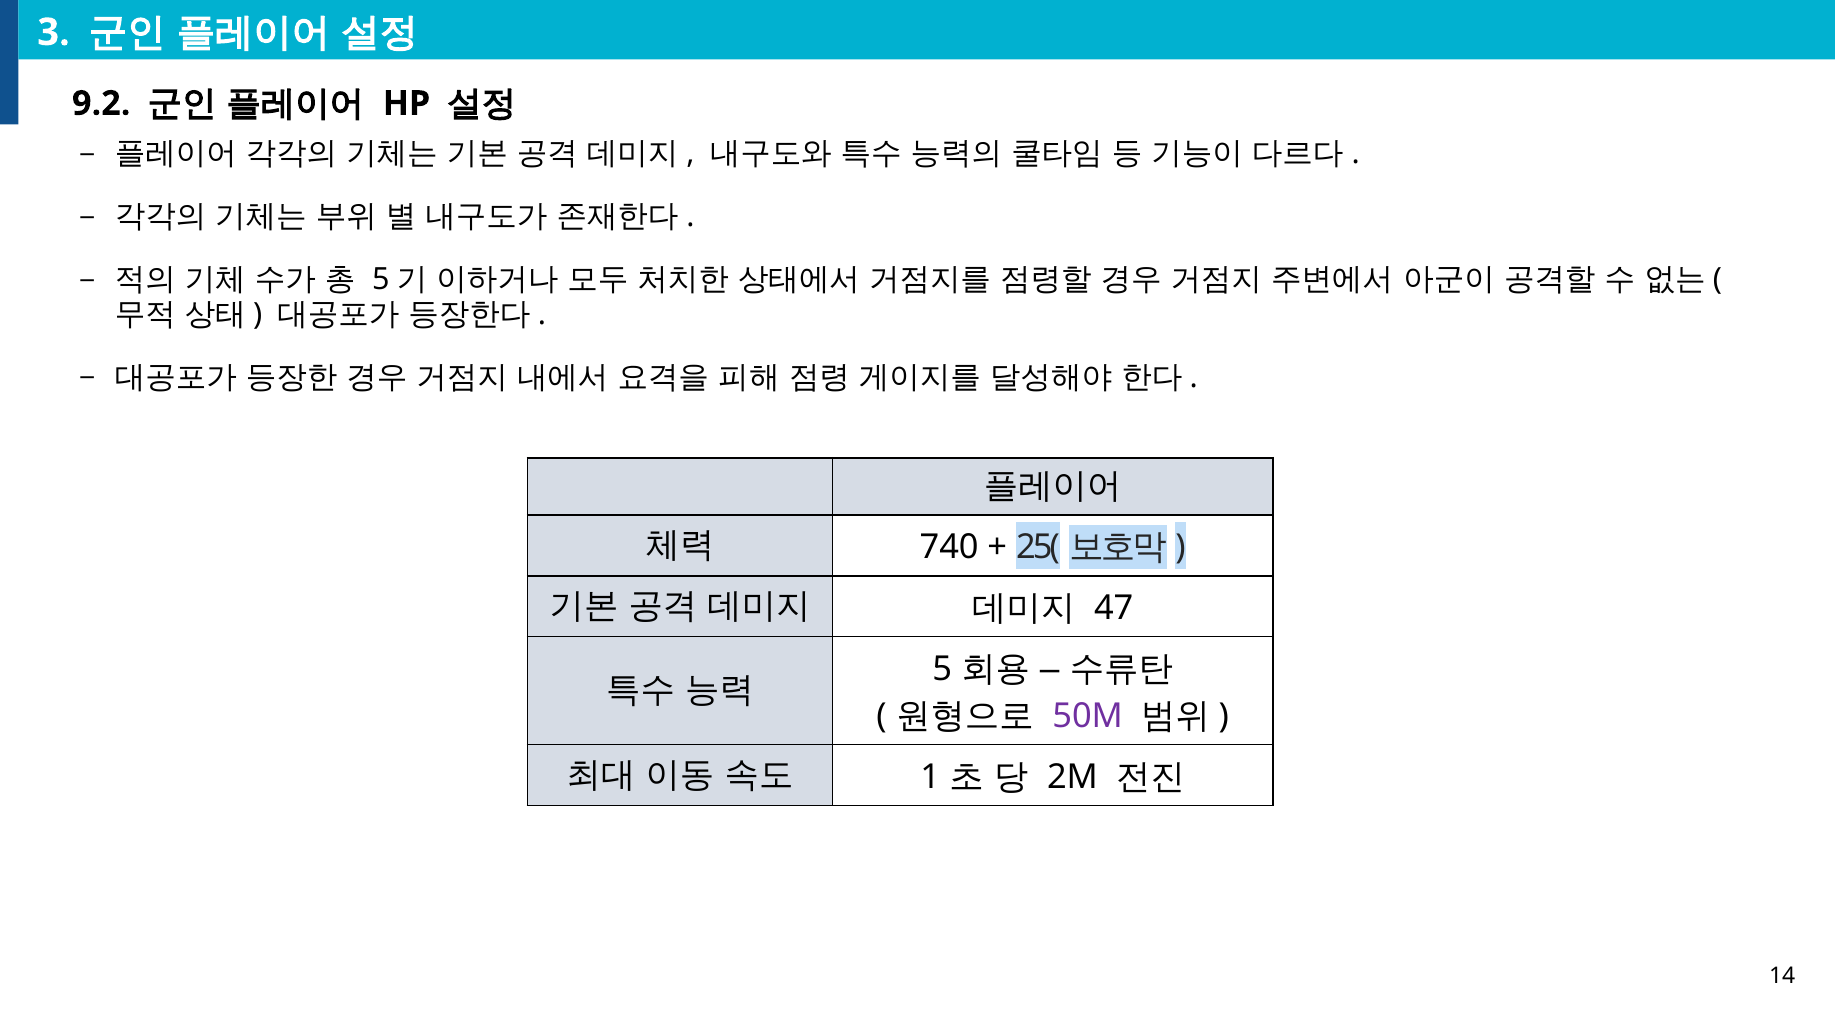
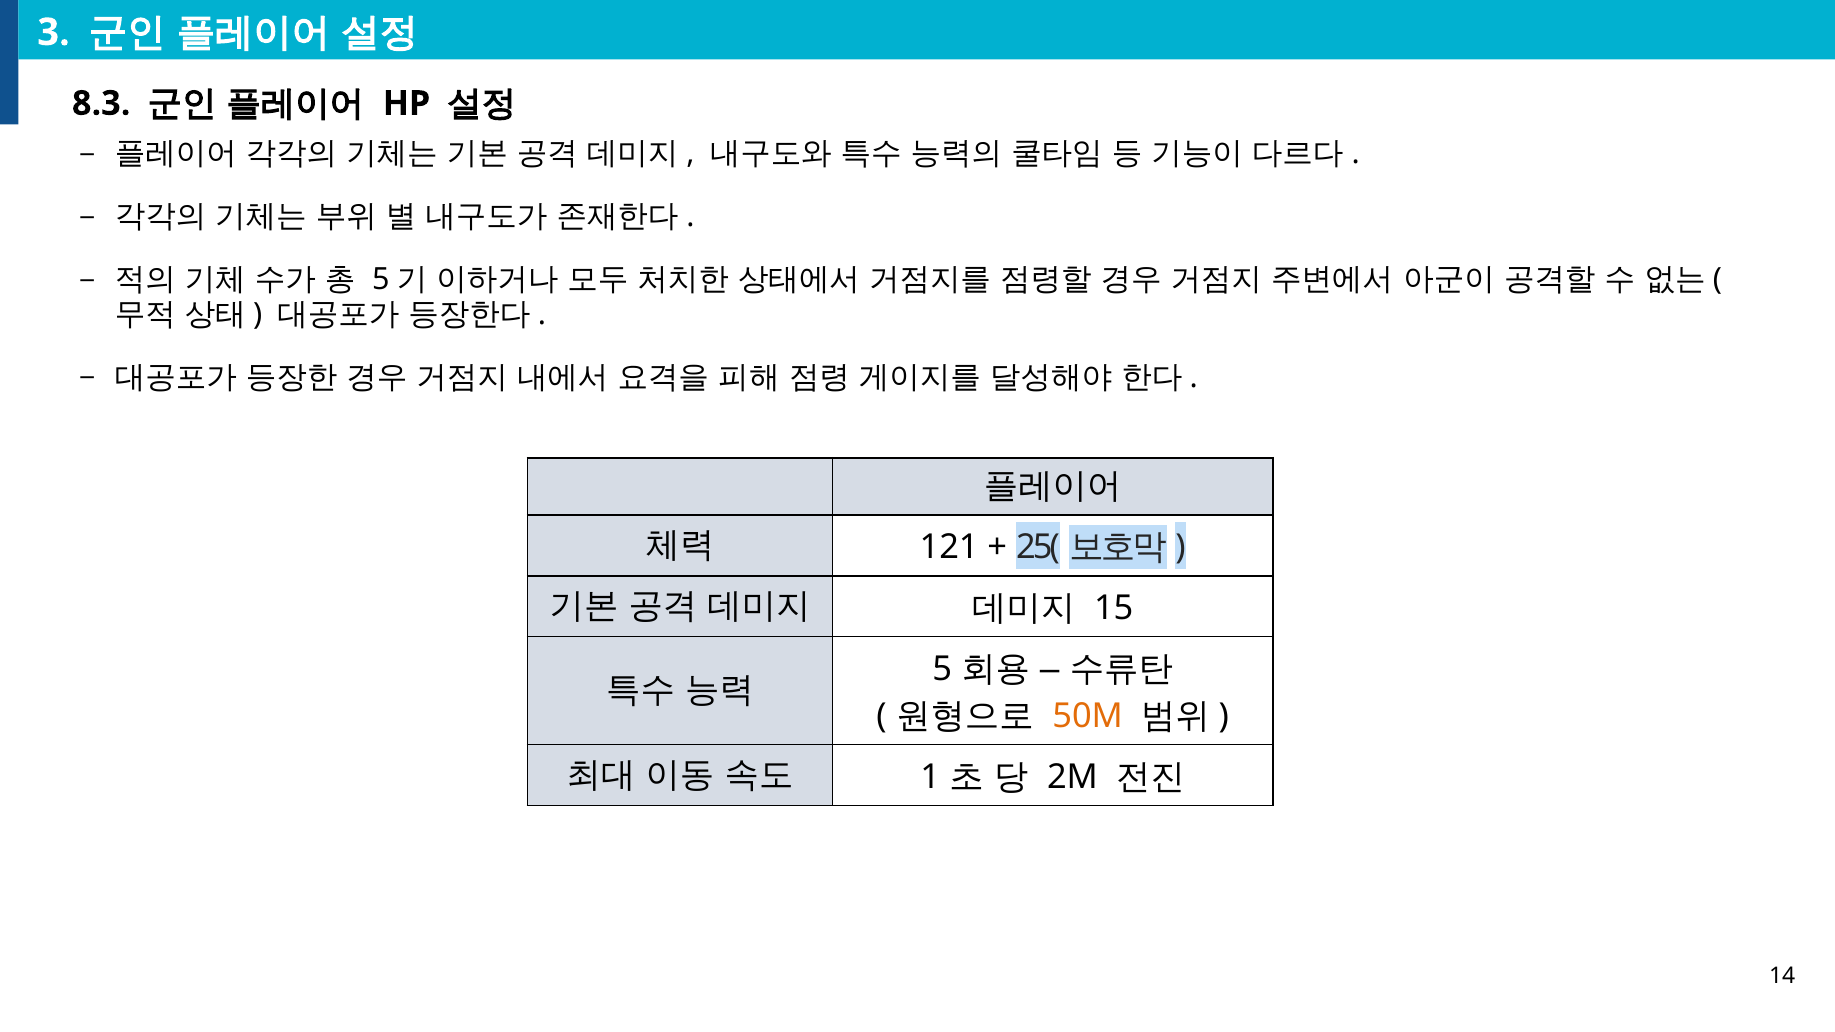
9.2: 9.2 -> 8.3 (101, 103)
740: 740 -> 121 (949, 547)
47: 47 -> 15 (1114, 608)
50M colour: purple -> orange (1088, 716)
